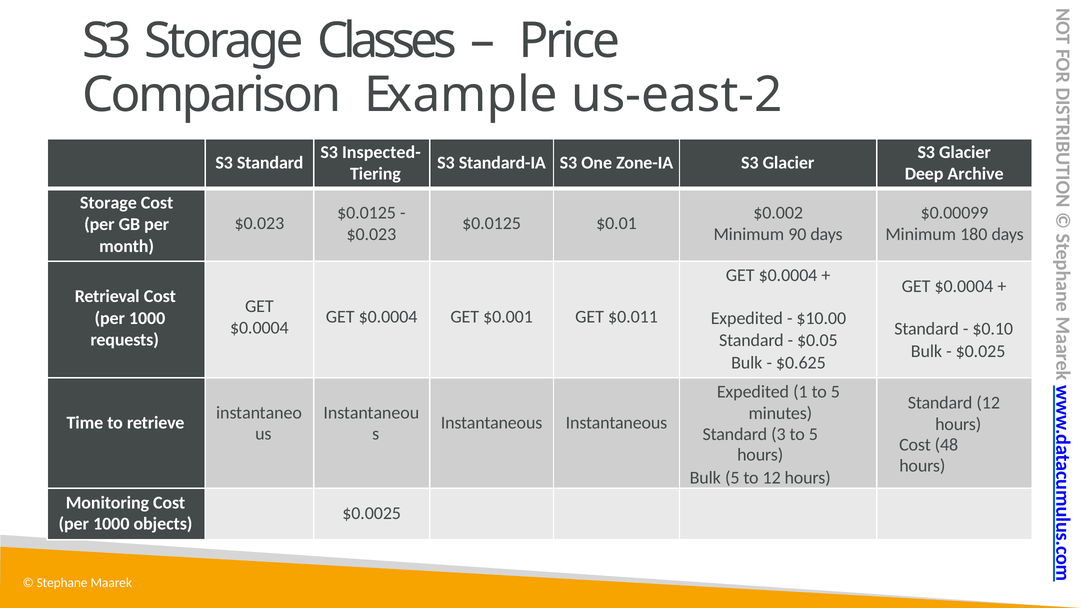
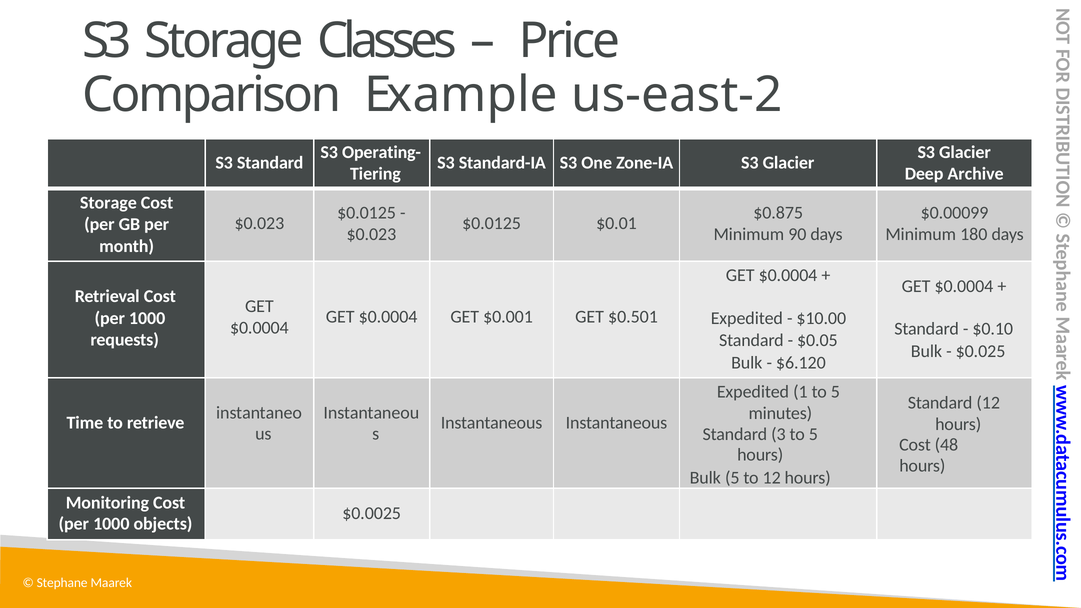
Inspected-: Inspected- -> Operating- (382, 152)
$0.002: $0.002 -> $0.875 (778, 213)
$0.011: $0.011 -> $0.501 (633, 317)
$0.625: $0.625 -> $6.120 (801, 363)
